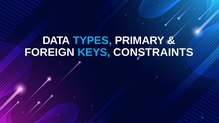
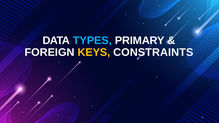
KEYS colour: light blue -> yellow (94, 52)
